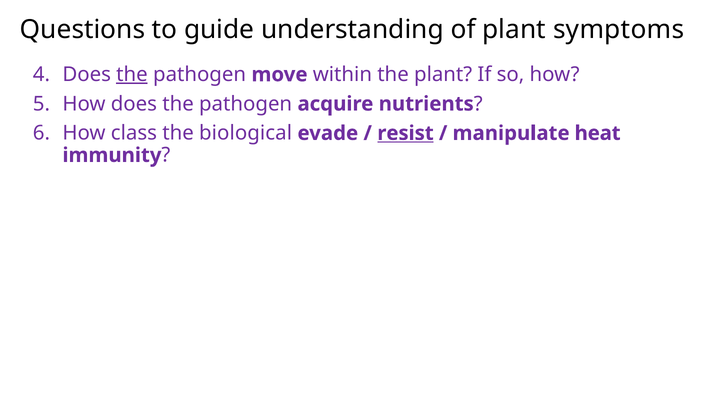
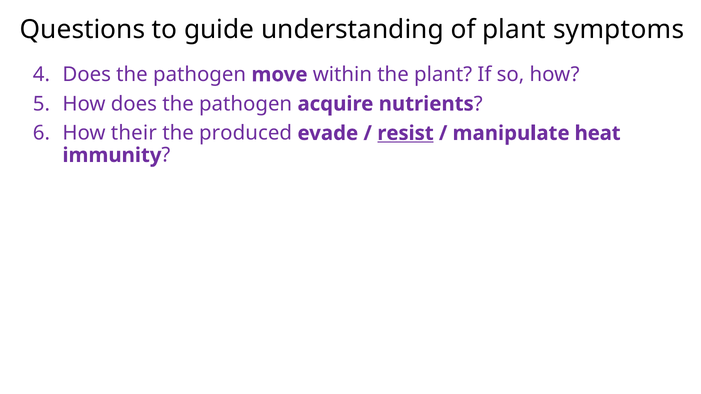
the underline: present -> none (132, 75)
class: class -> their (134, 133)
biological: biological -> produced (246, 133)
